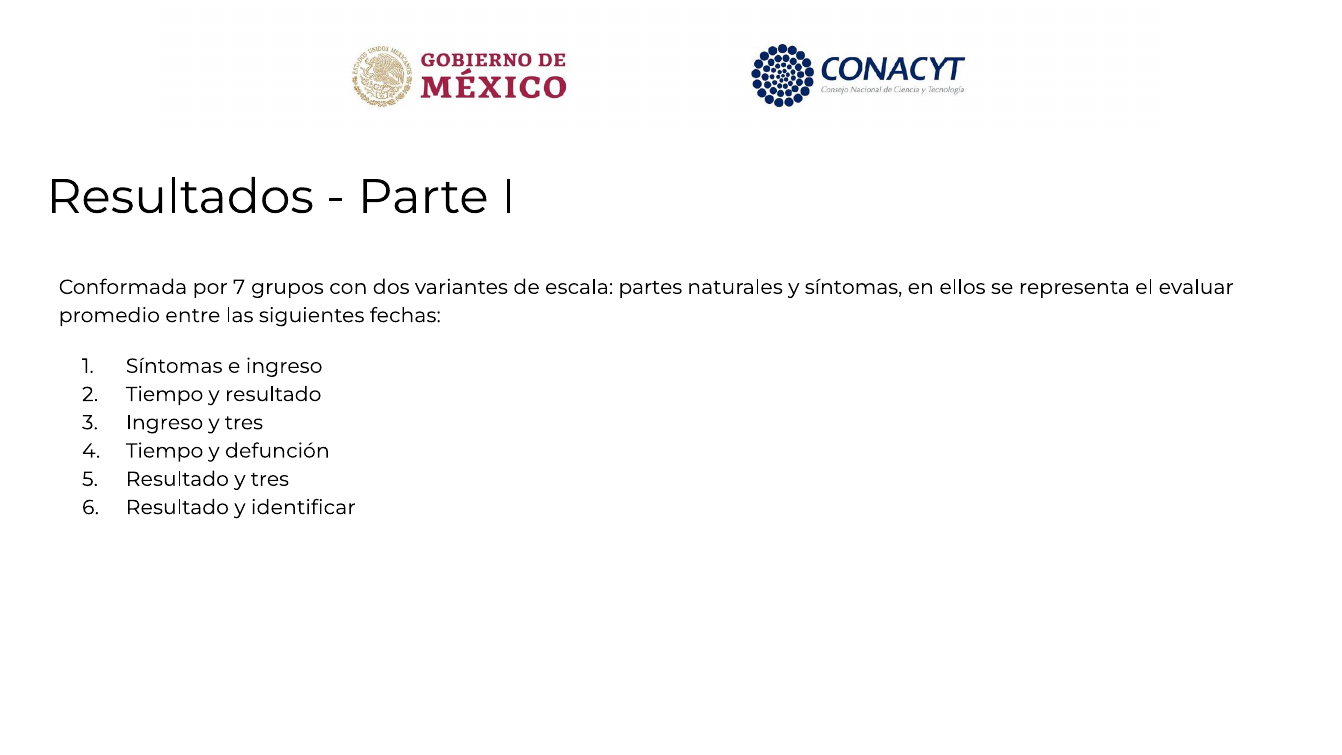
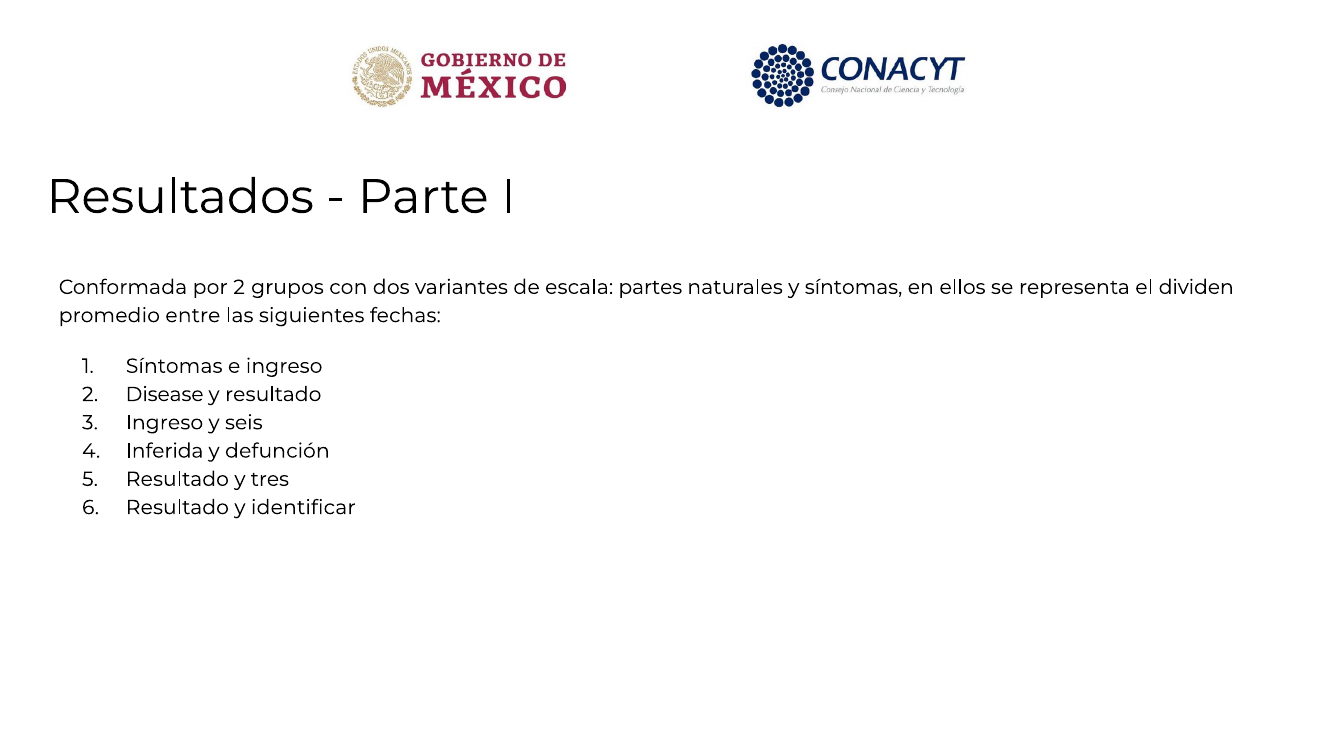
por 7: 7 -> 2 (239, 287)
evaluar: evaluar -> dividen (1196, 287)
Tiempo: Tiempo -> Disease (165, 394)
Ingreso y tres: tres -> seis (244, 423)
Tiempo: Tiempo -> Inferida (165, 451)
